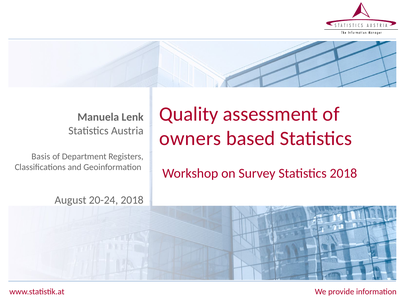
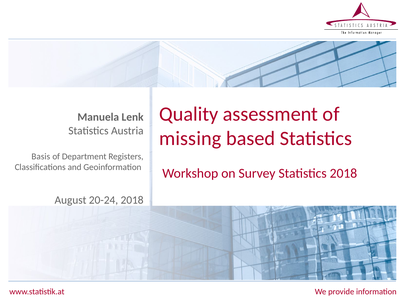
owners: owners -> missing (190, 138)
